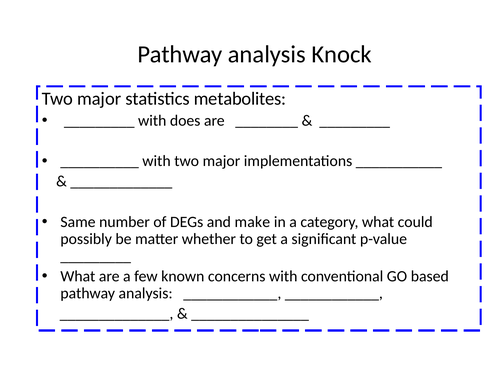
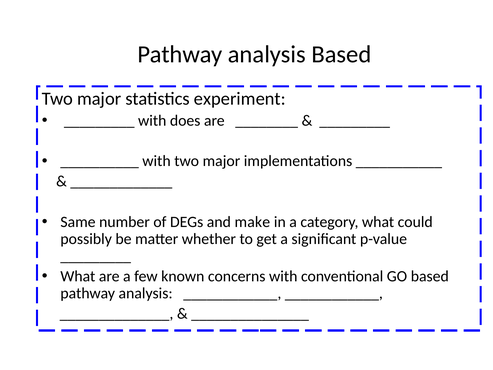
analysis Knock: Knock -> Based (341, 54)
metabolites: metabolites -> experiment (240, 99)
